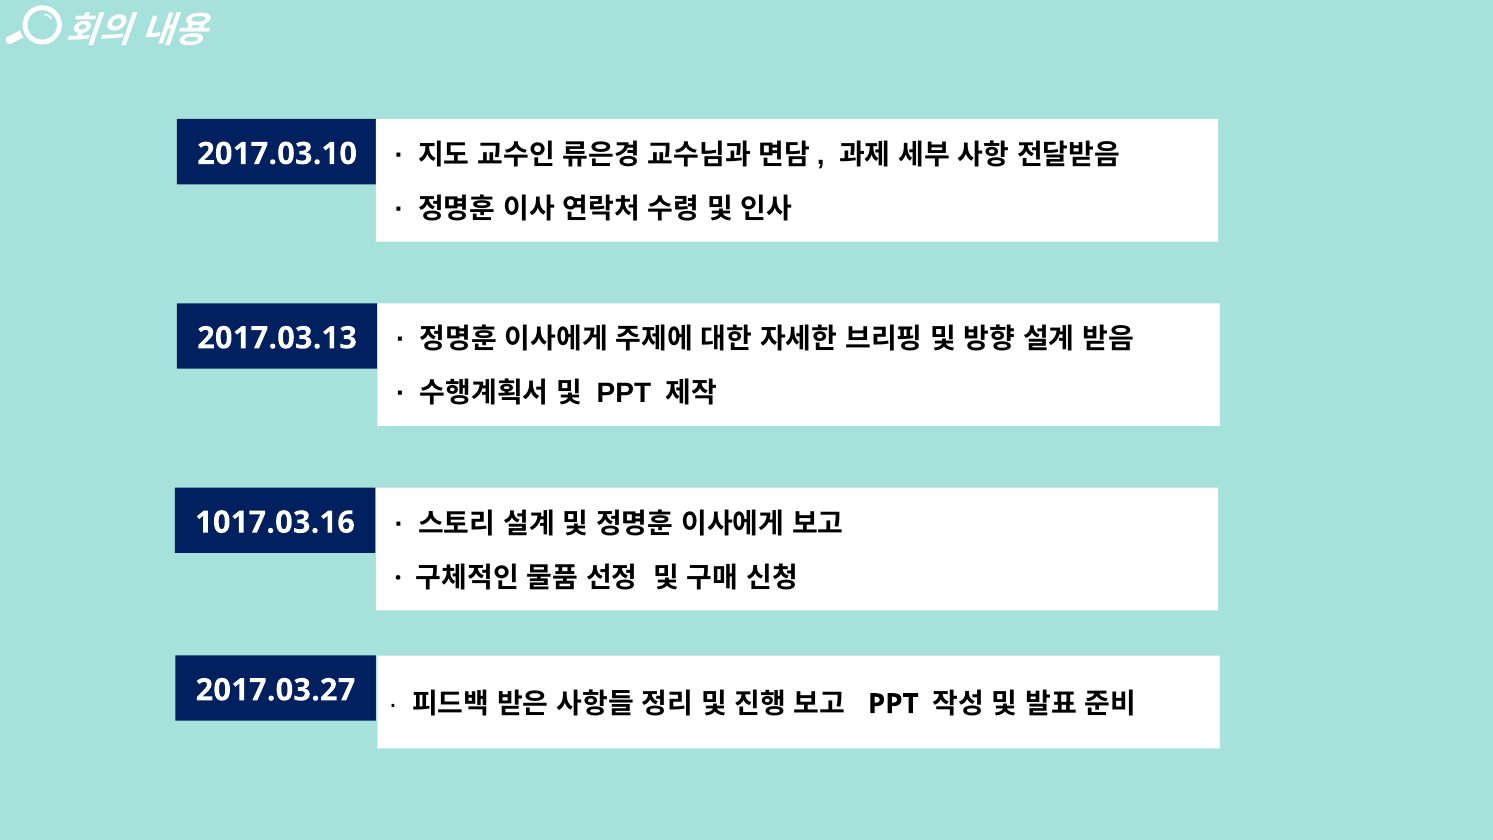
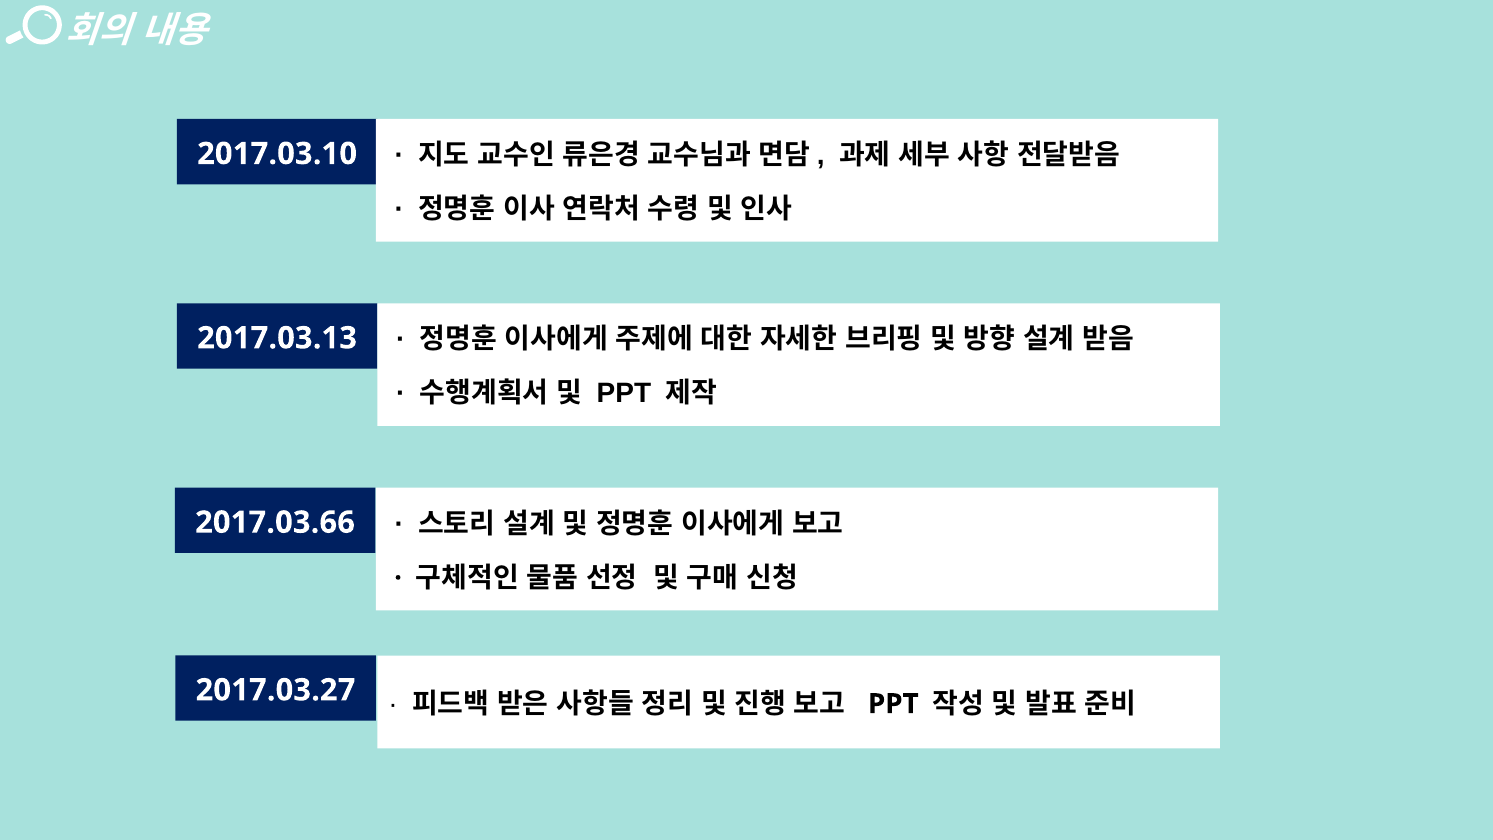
1017.03.16: 1017.03.16 -> 2017.03.66 (275, 522)
